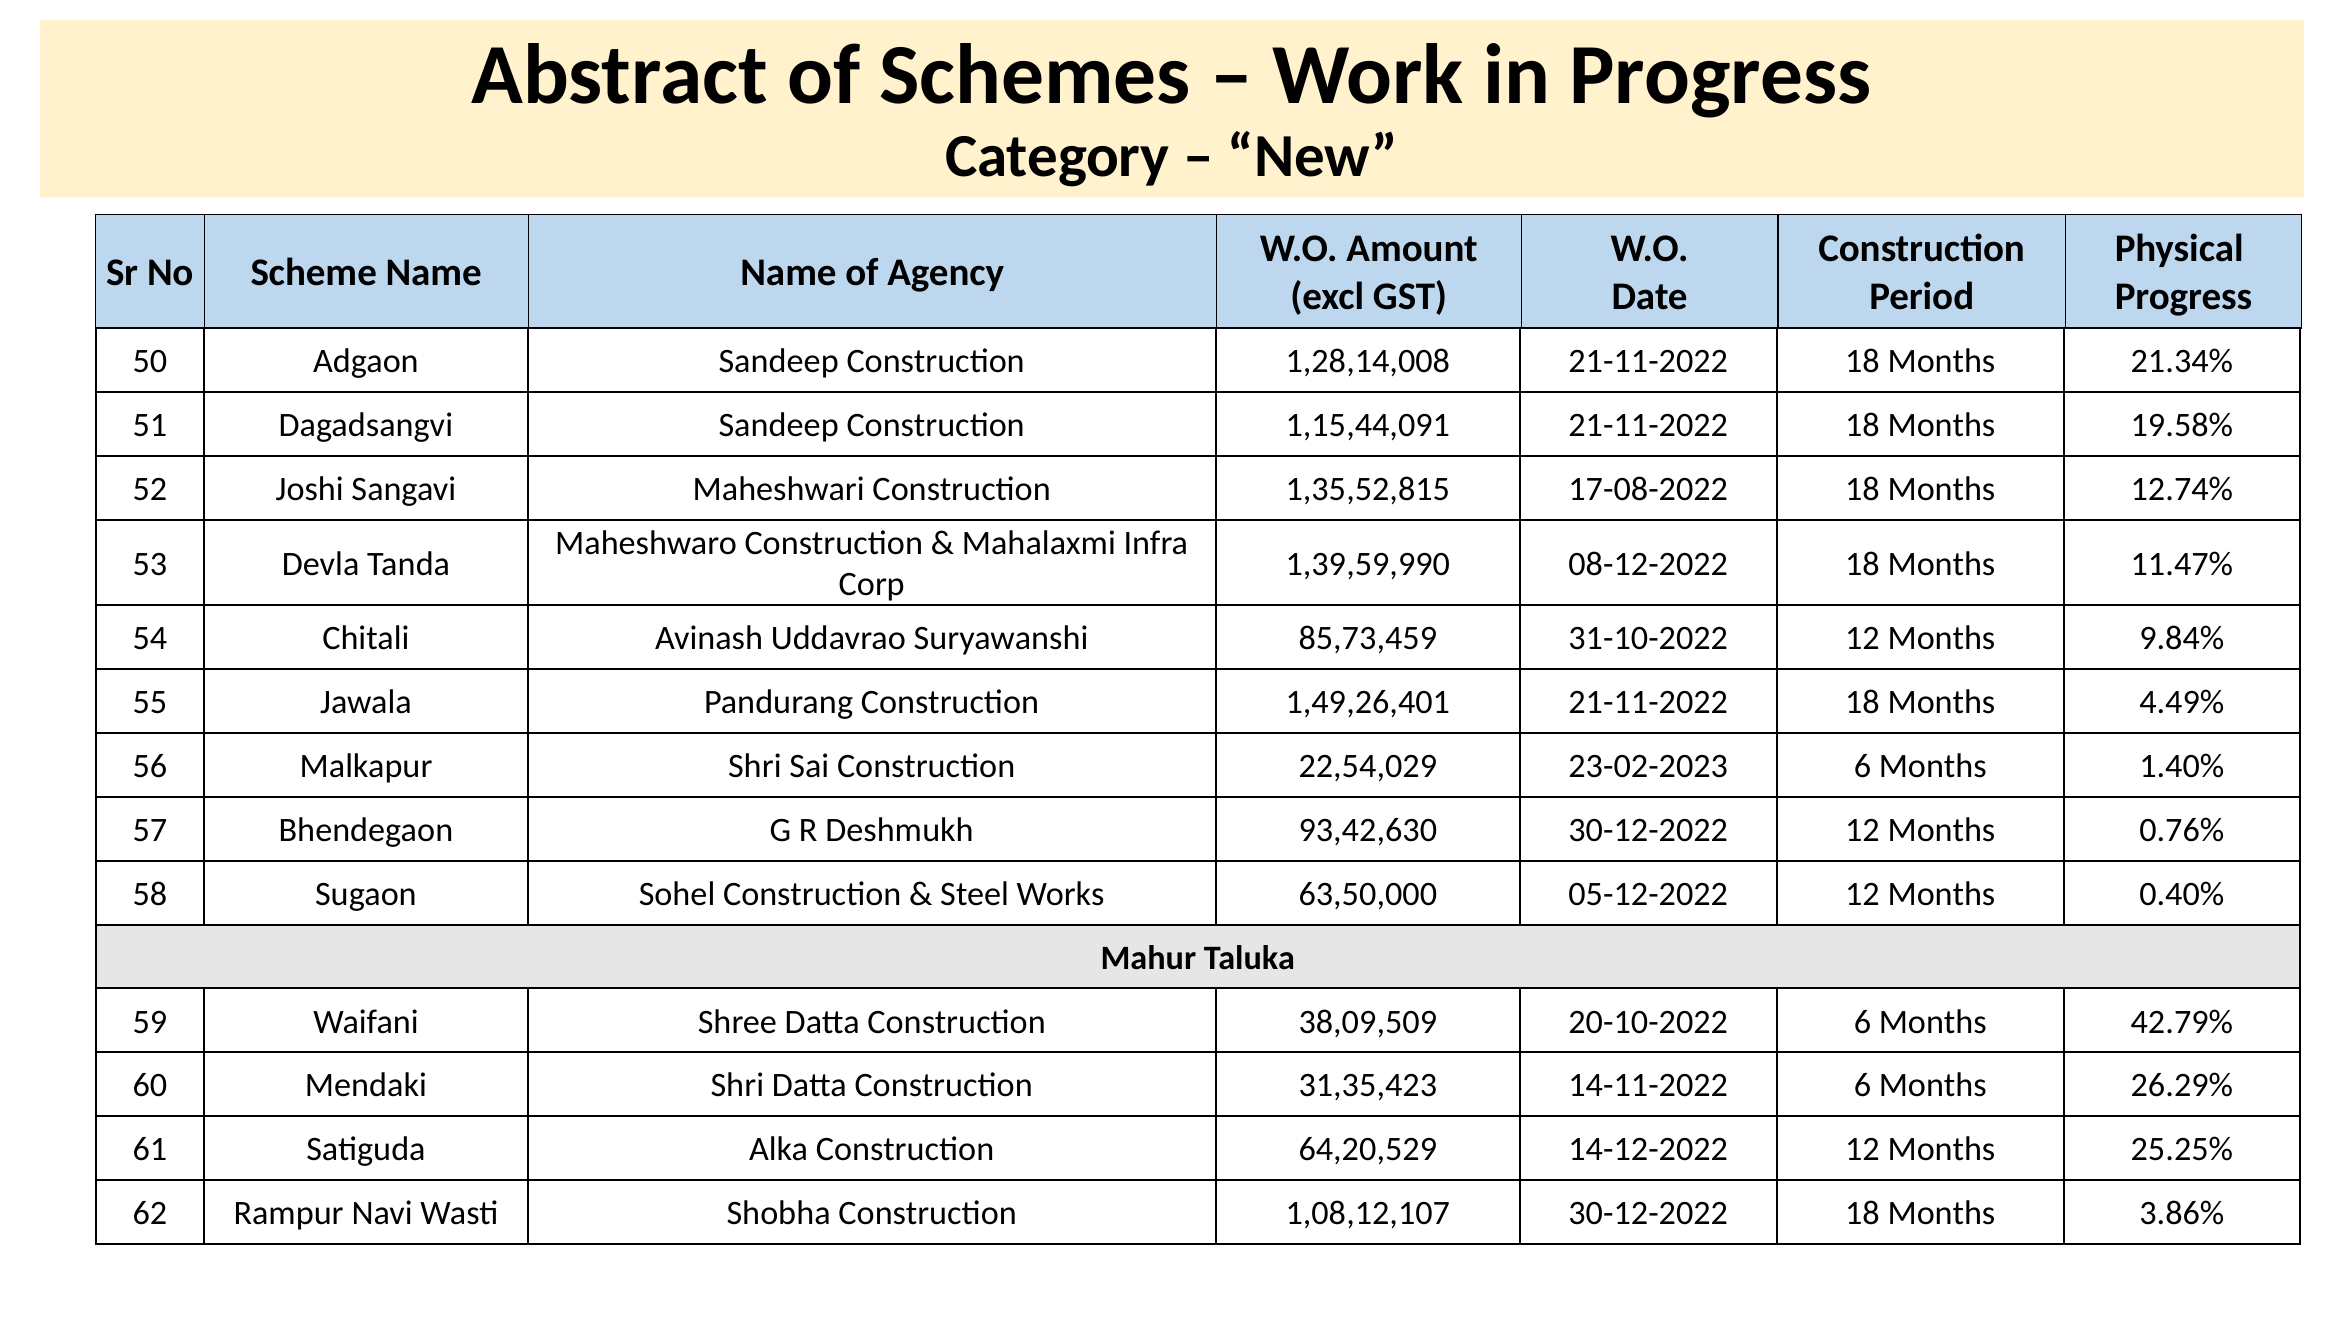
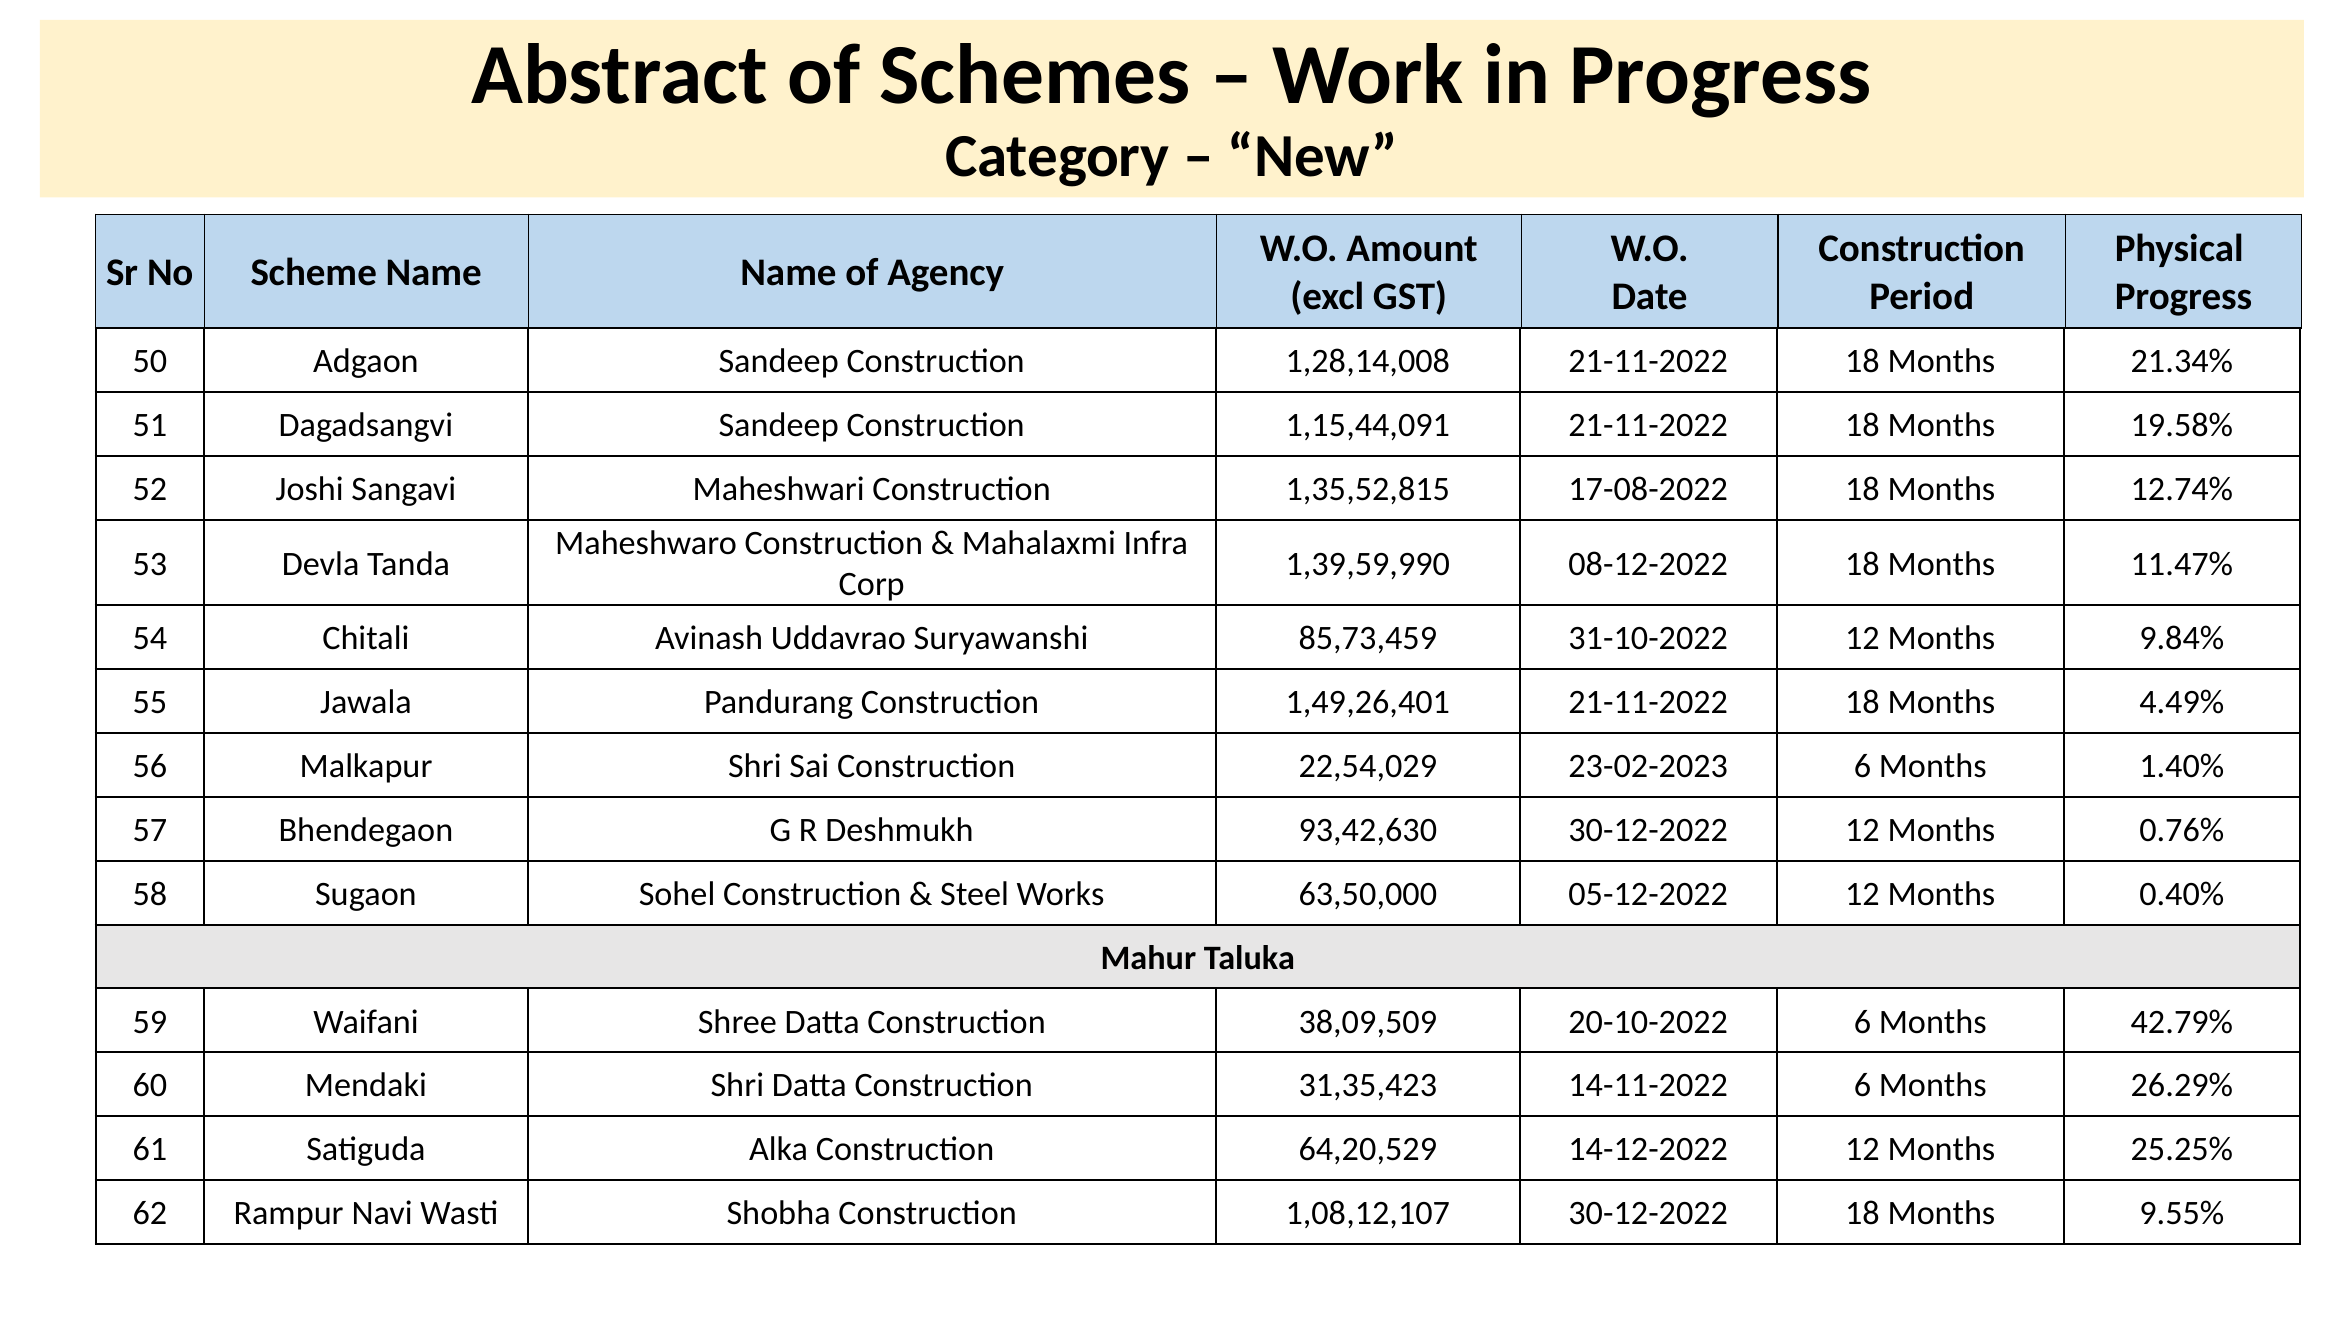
3.86%: 3.86% -> 9.55% (2182, 1213)
